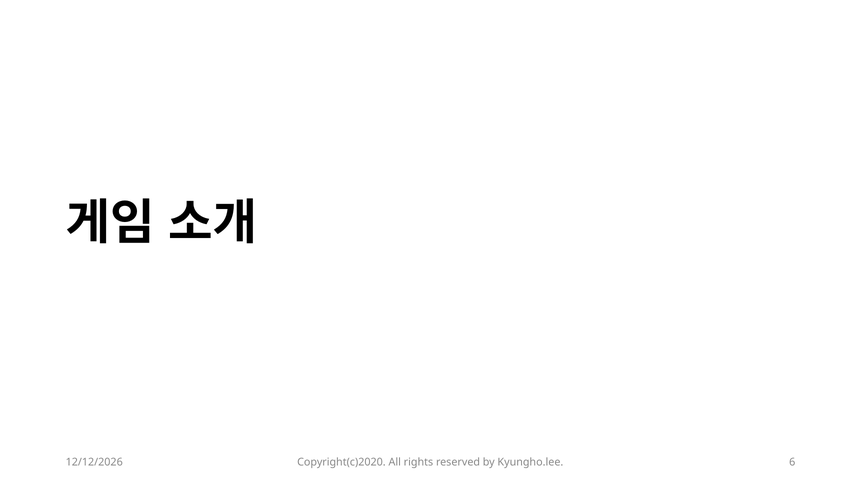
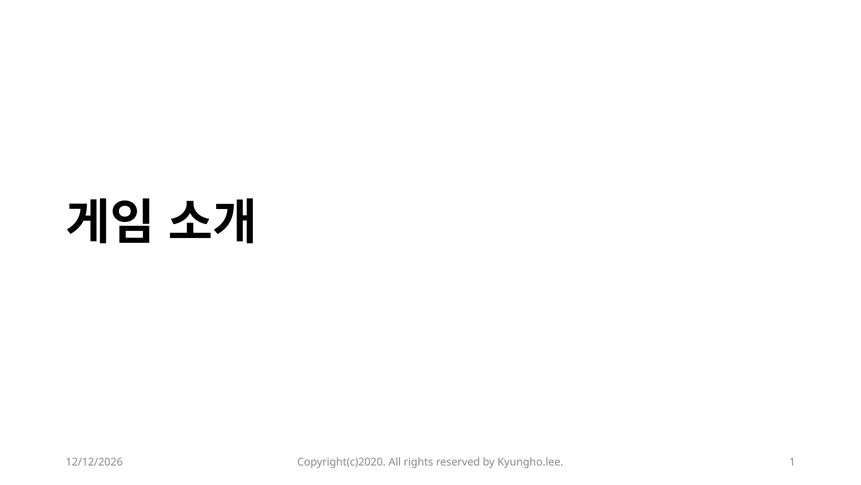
6: 6 -> 1 (792, 462)
